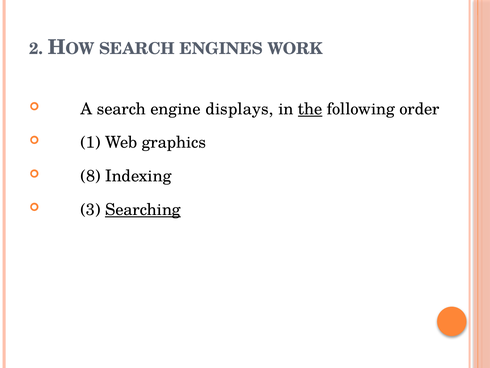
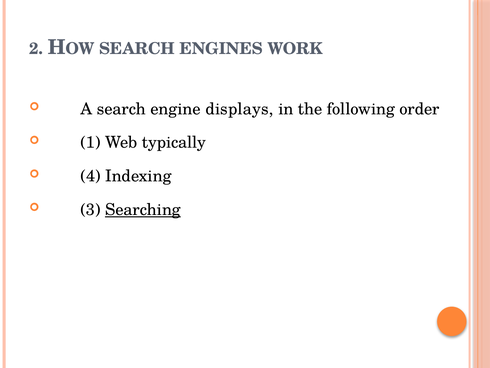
the underline: present -> none (310, 109)
graphics: graphics -> typically (174, 142)
8: 8 -> 4 (91, 176)
